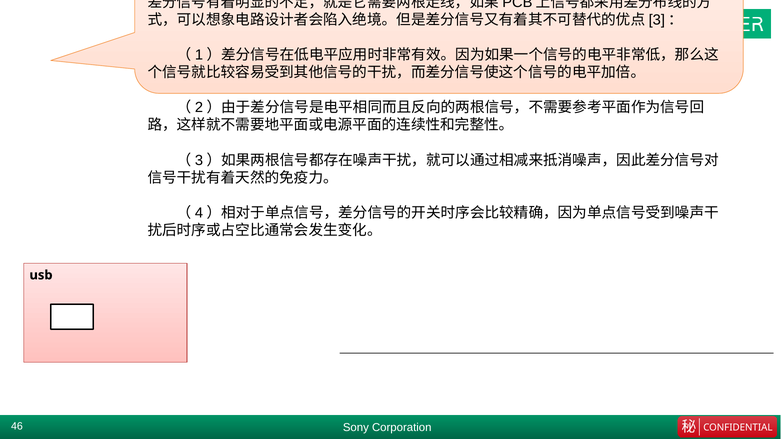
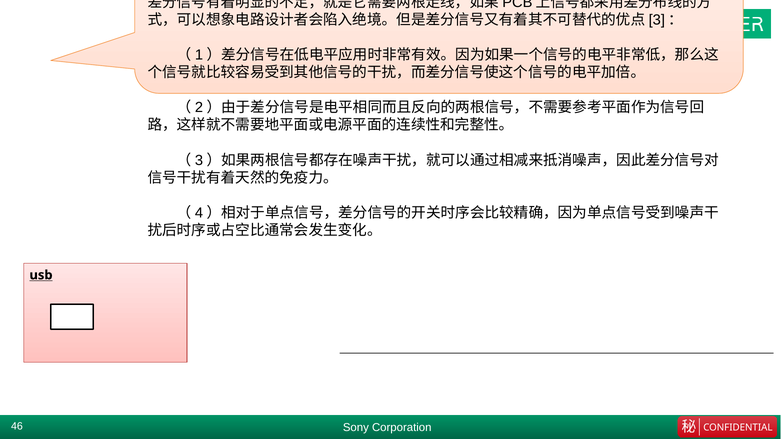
usb underline: none -> present (41, 275)
